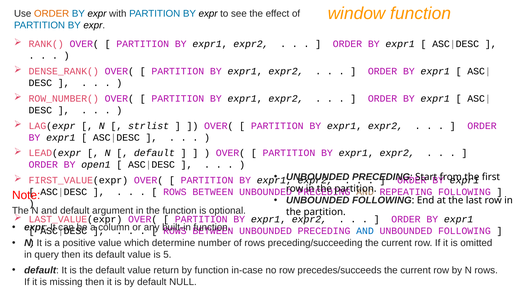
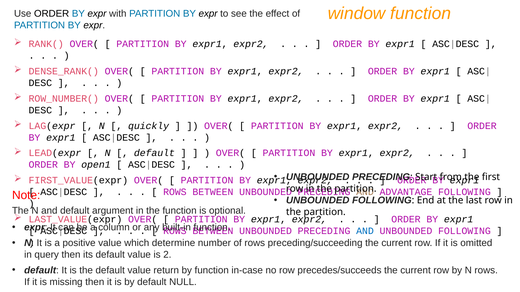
ORDER colour: orange -> black (52, 13)
strlist: strlist -> quickly (149, 126)
REPEATING: REPEATING -> ADVANTAGE (406, 192)
5: 5 -> 2 (167, 255)
